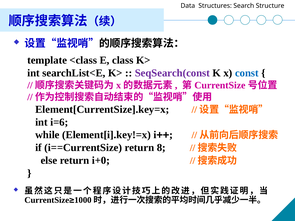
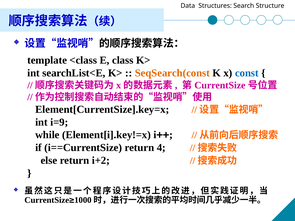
SeqSearch(const colour: purple -> orange (172, 73)
i=6: i=6 -> i=9 (59, 122)
8: 8 -> 4 (161, 148)
i+0: i+0 -> i+2 (101, 161)
